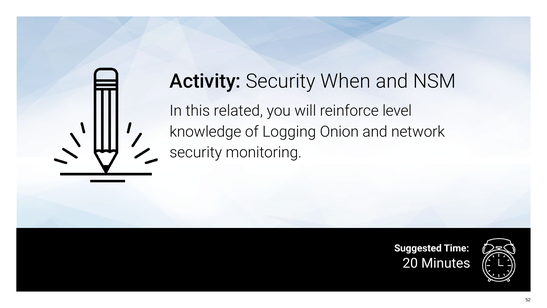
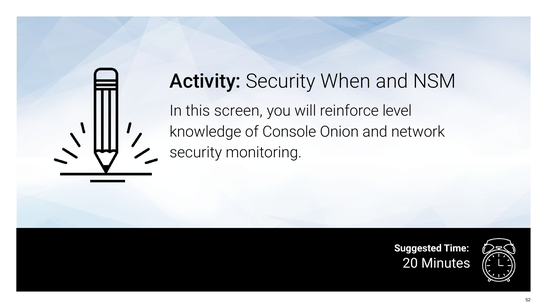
related: related -> screen (238, 111)
Logging: Logging -> Console (289, 132)
